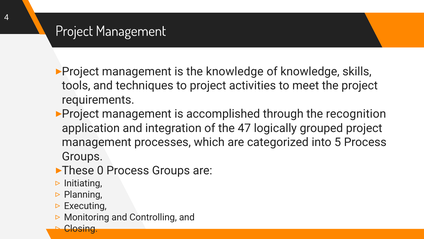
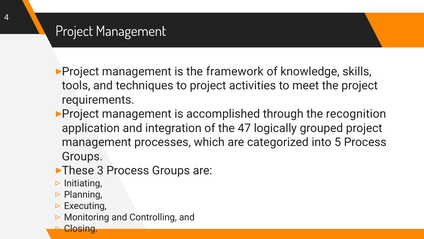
the knowledge: knowledge -> framework (235, 71)
0: 0 -> 3 (100, 170)
